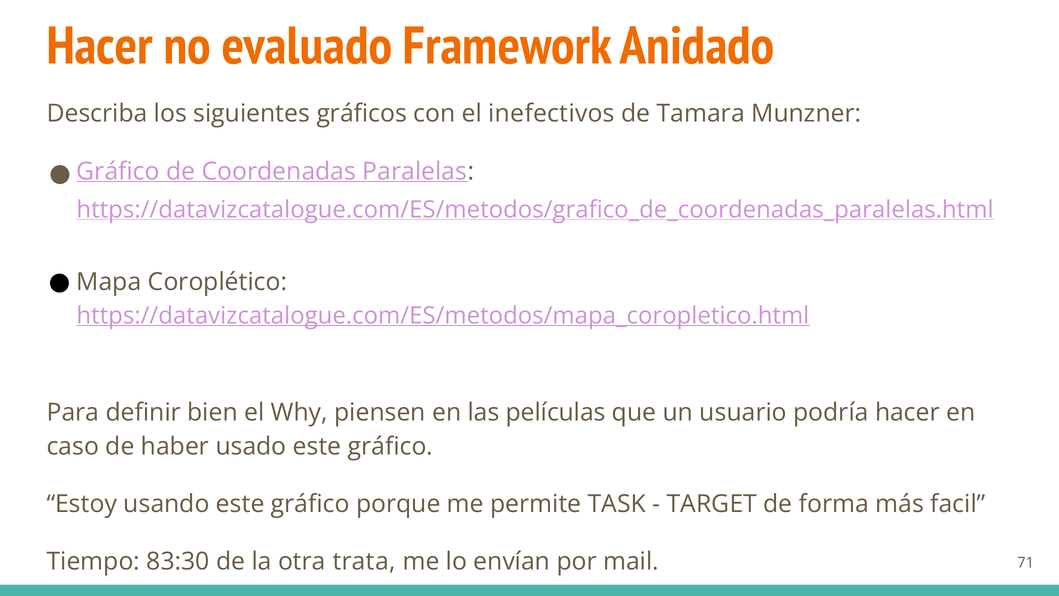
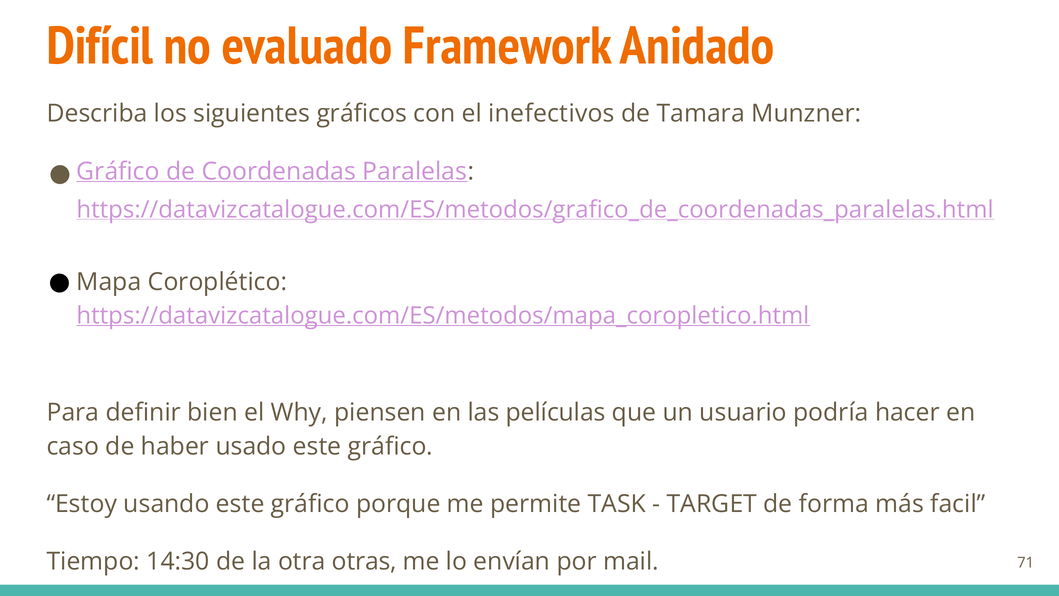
Hacer: Hacer -> Difícil (100, 46)
83:30: 83:30 -> 14:30 (178, 561)
trata: trata -> otras (364, 561)
